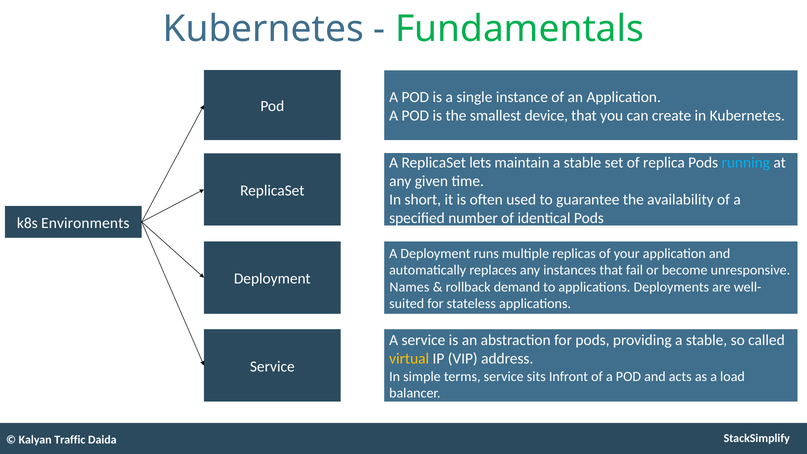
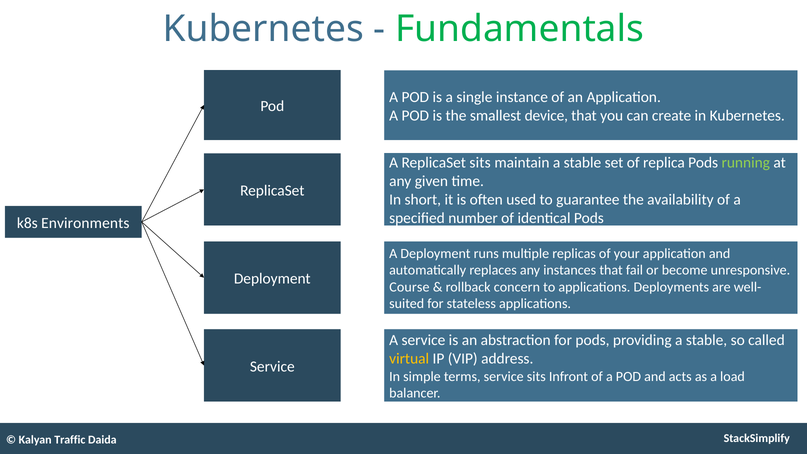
ReplicaSet lets: lets -> sits (480, 163)
running colour: light blue -> light green (746, 163)
Names: Names -> Course (409, 287)
demand: demand -> concern (517, 287)
